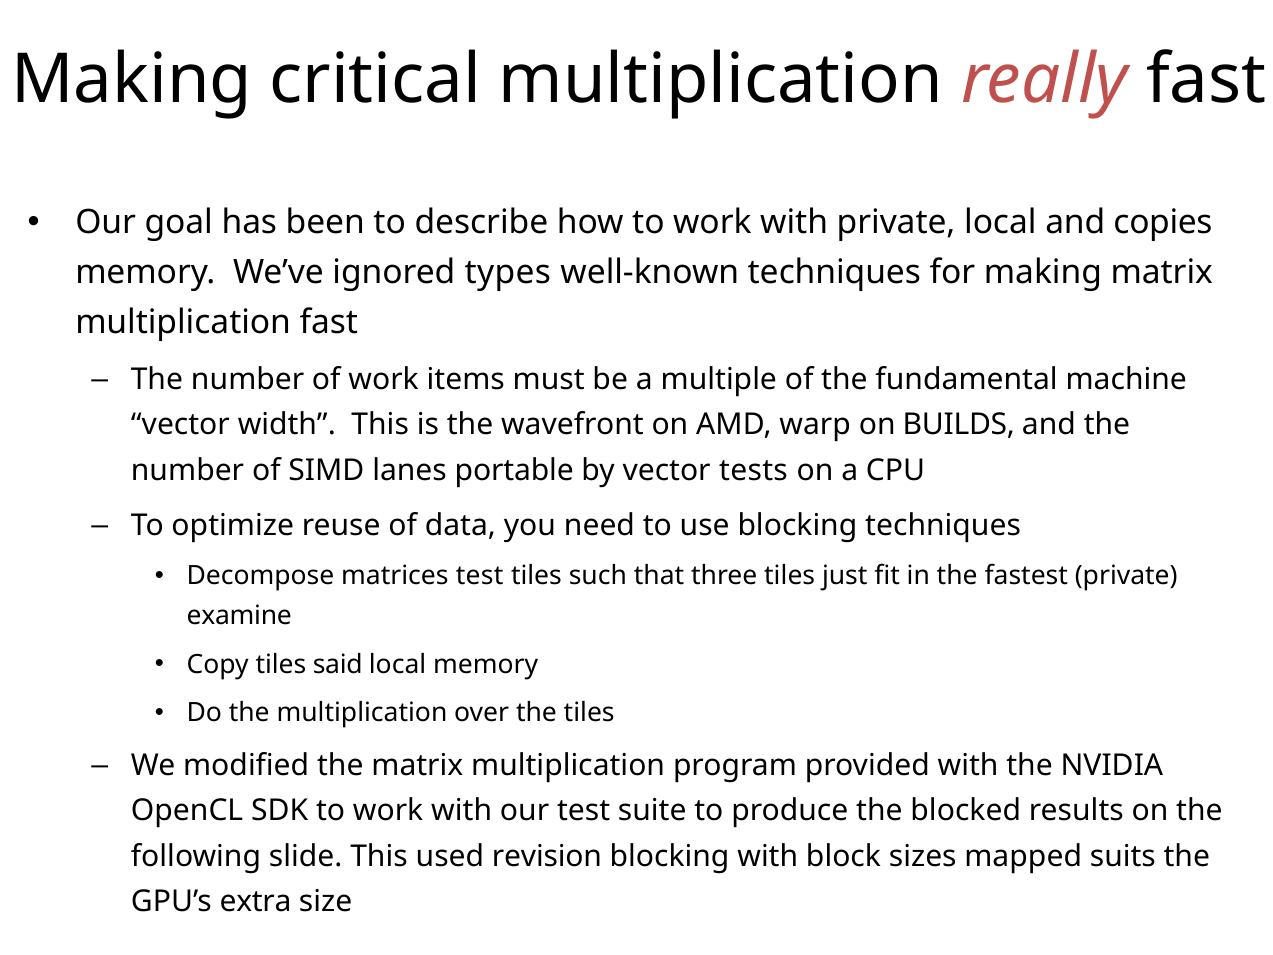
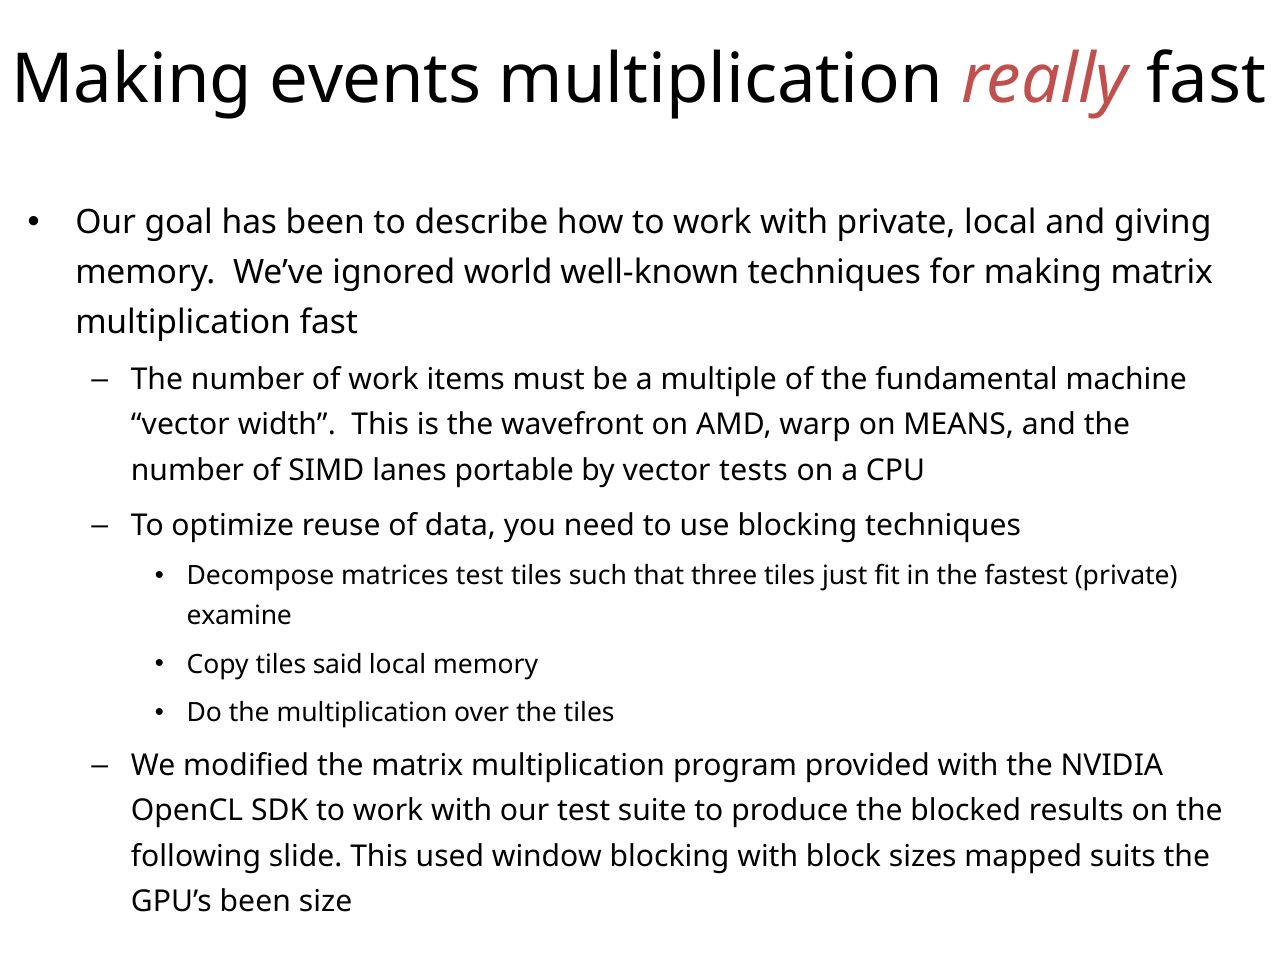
critical: critical -> events (376, 80)
copies: copies -> giving (1163, 222)
types: types -> world (508, 272)
BUILDS: BUILDS -> MEANS (959, 425)
revision: revision -> window (547, 856)
GPU’s extra: extra -> been (255, 901)
